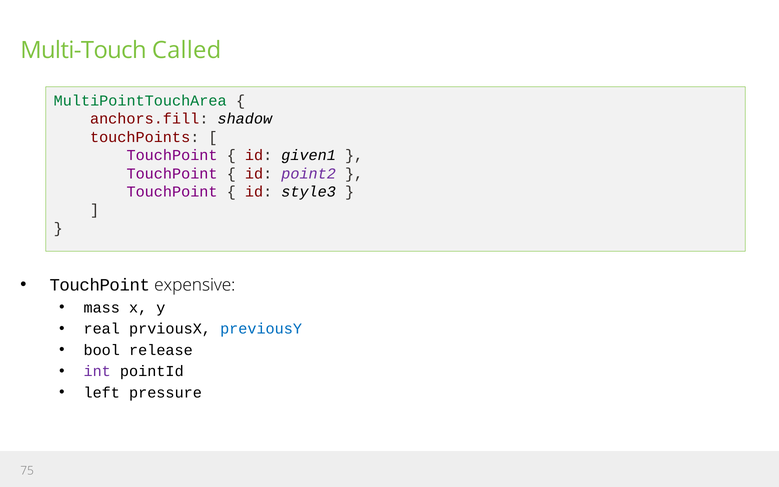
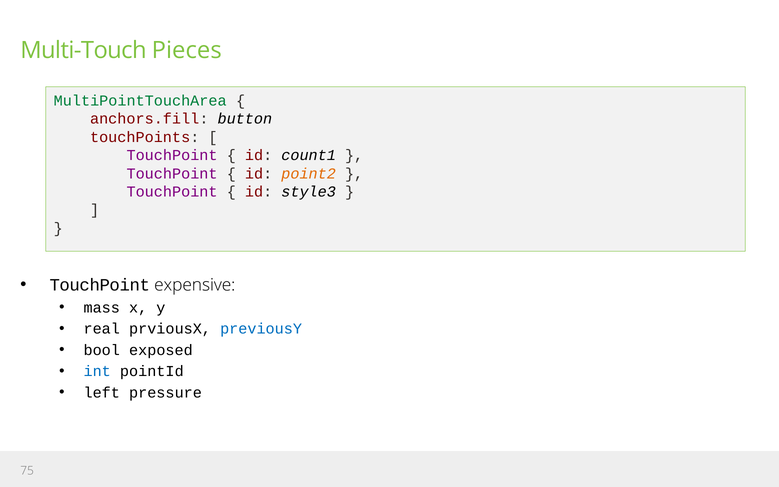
Called: Called -> Pieces (187, 50)
shadow: shadow -> button (245, 119)
given1: given1 -> count1 (309, 155)
point2 colour: purple -> orange (309, 173)
release: release -> exposed (161, 350)
int colour: purple -> blue (97, 371)
